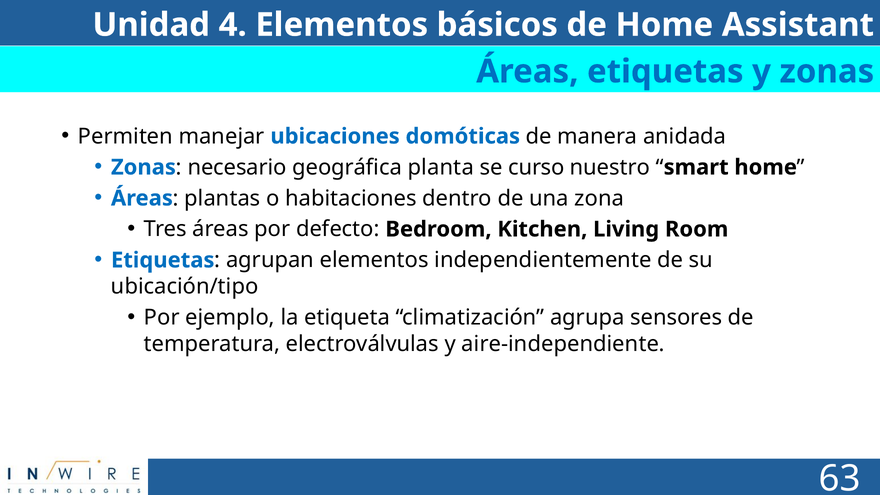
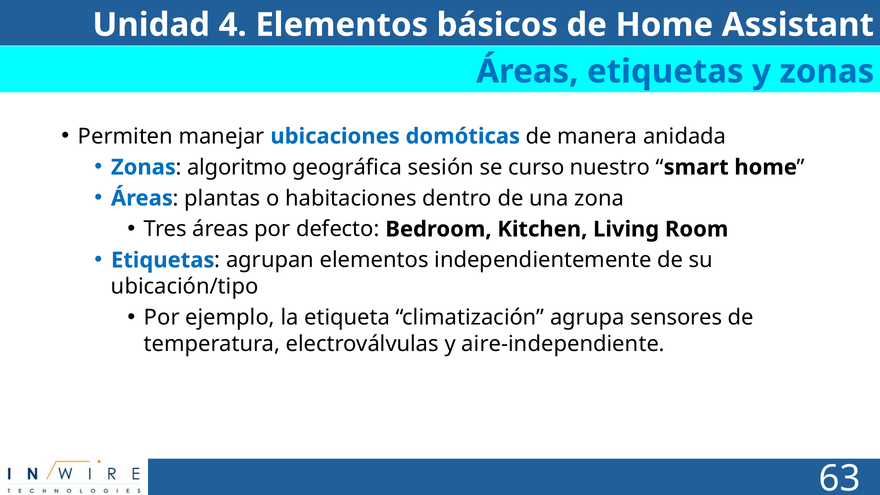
necesario: necesario -> algoritmo (237, 167)
planta: planta -> sesión (441, 167)
